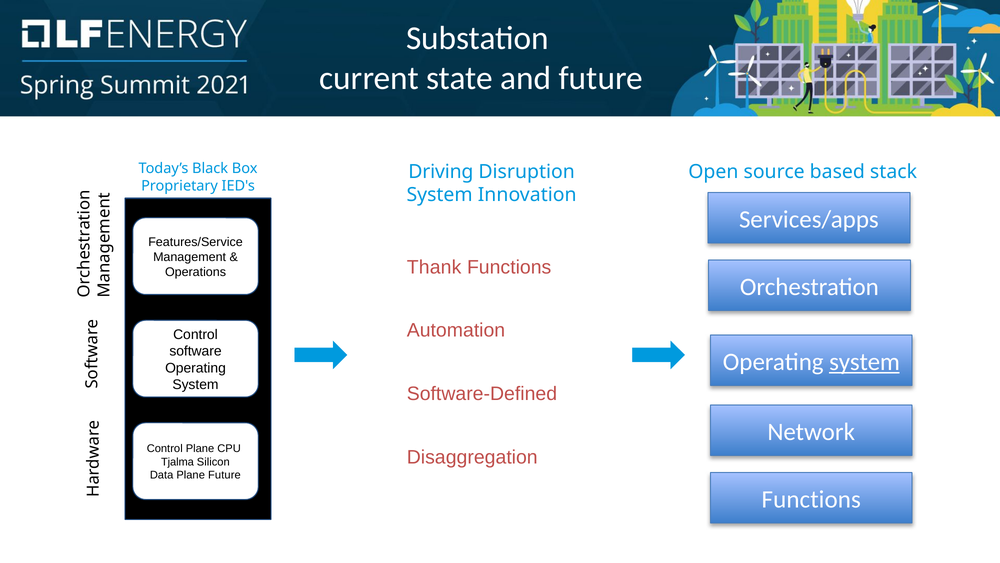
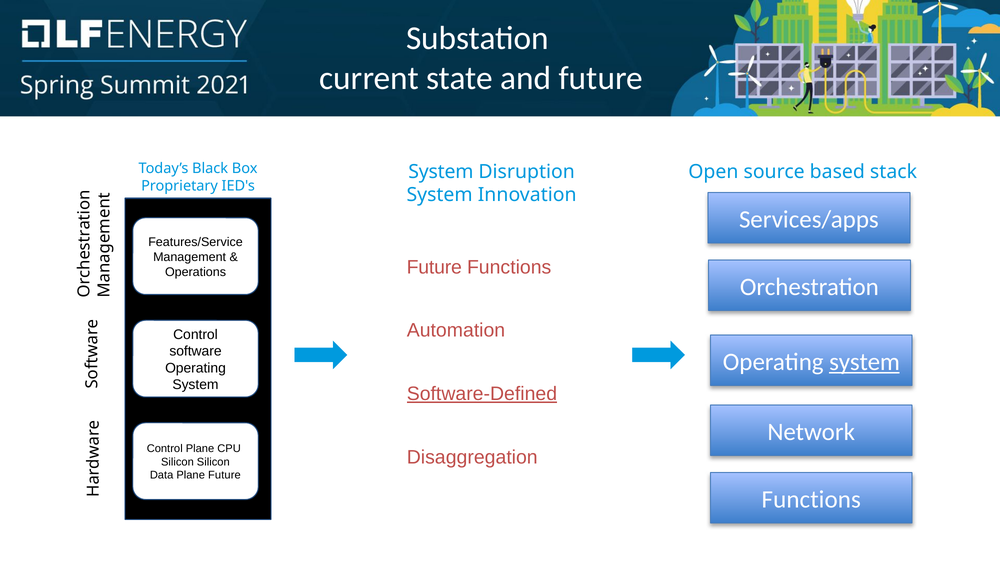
Driving: Driving -> System (441, 171)
Thank: Thank -> Future (434, 267)
Software-Defined underline: none -> present (482, 394)
Tjalma: Tjalma -> Silicon (177, 461)
